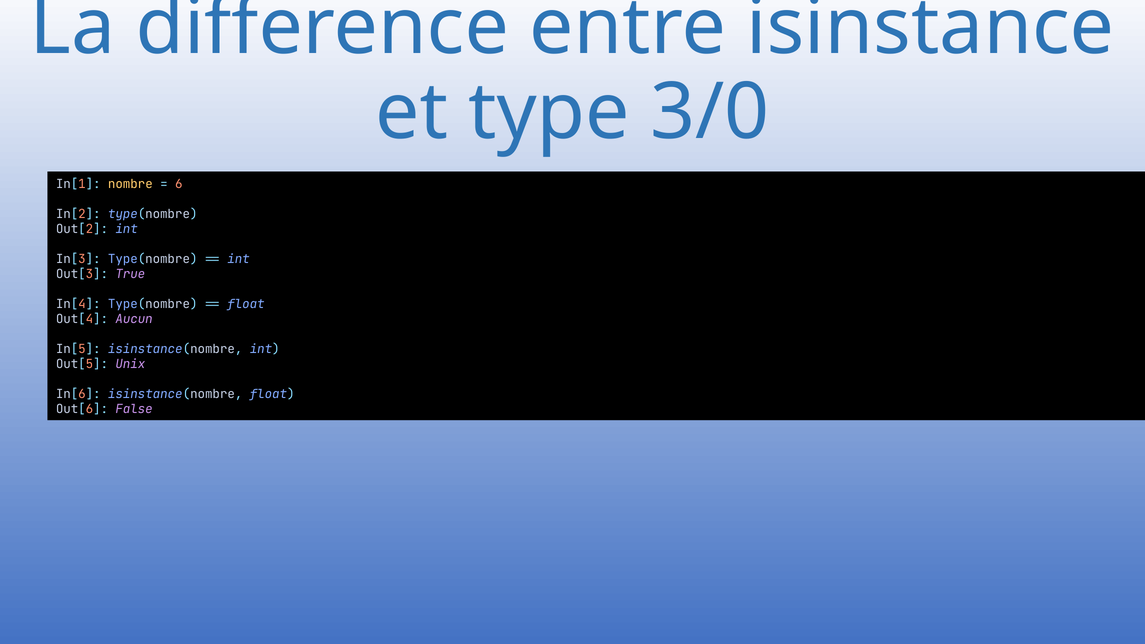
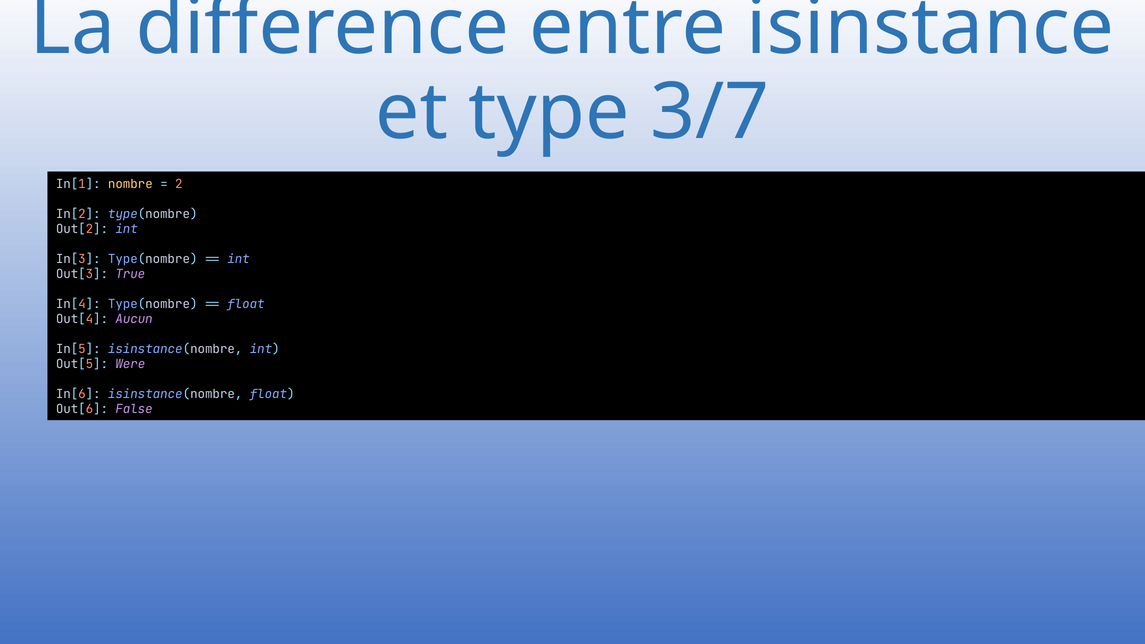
3/0: 3/0 -> 3/7 (710, 112)
6: 6 -> 2 (179, 184)
Unix: Unix -> Were (130, 364)
